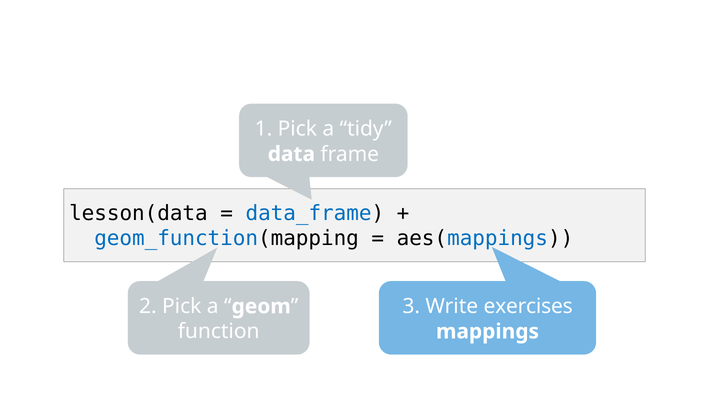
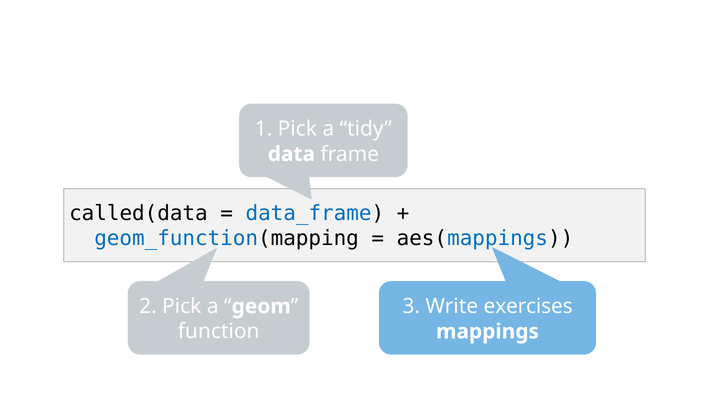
lesson(data: lesson(data -> called(data (138, 213)
